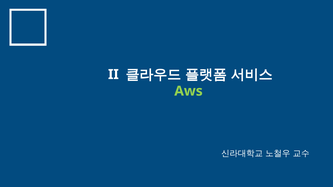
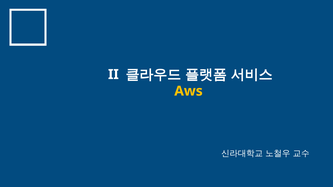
Aws colour: light green -> yellow (188, 91)
